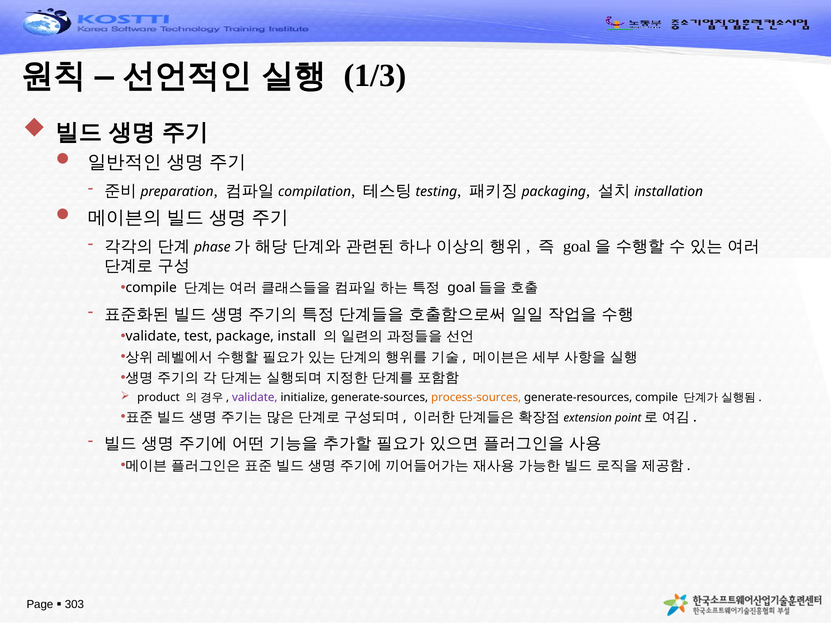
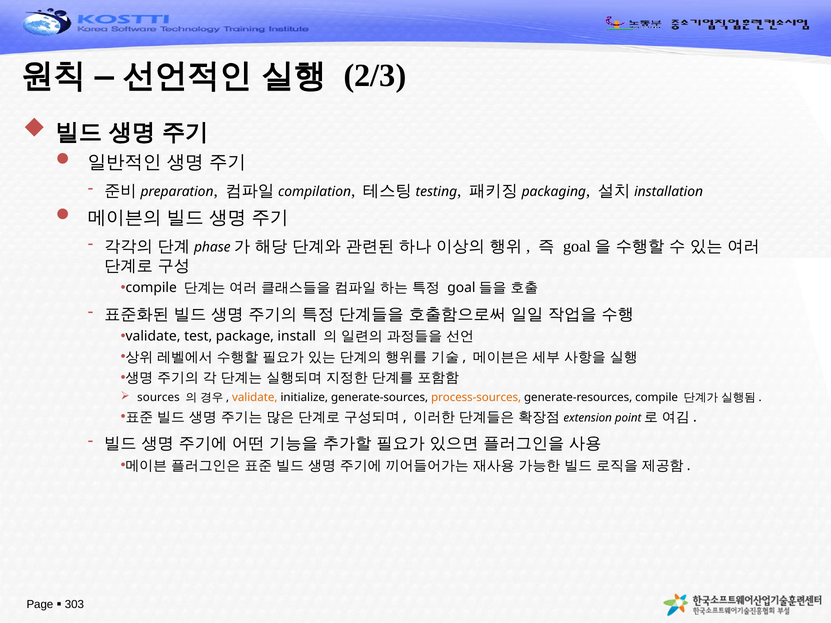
1/3: 1/3 -> 2/3 (375, 76)
product: product -> sources (158, 398)
validate colour: purple -> orange (255, 398)
